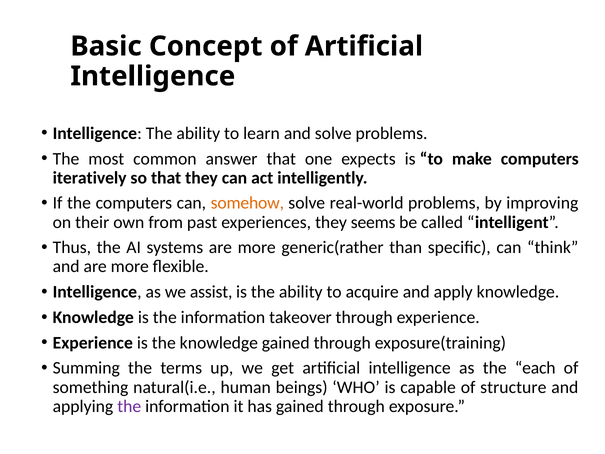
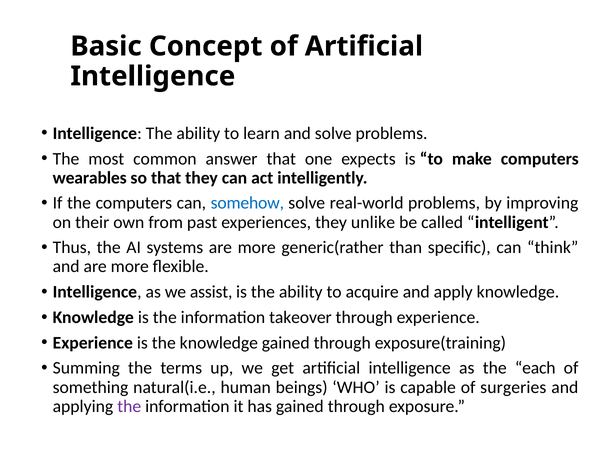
iteratively: iteratively -> wearables (90, 178)
somehow colour: orange -> blue (247, 203)
seems: seems -> unlike (373, 222)
structure: structure -> surgeries (513, 387)
